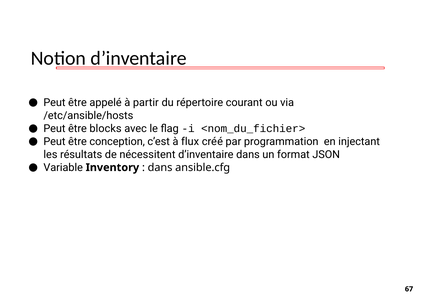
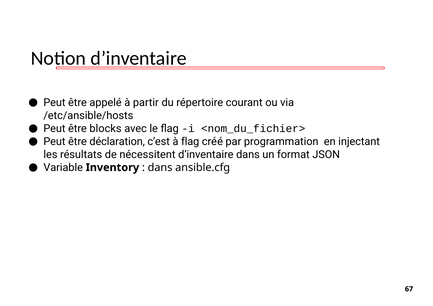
conception: conception -> déclaration (117, 141)
à flux: flux -> flag (190, 141)
